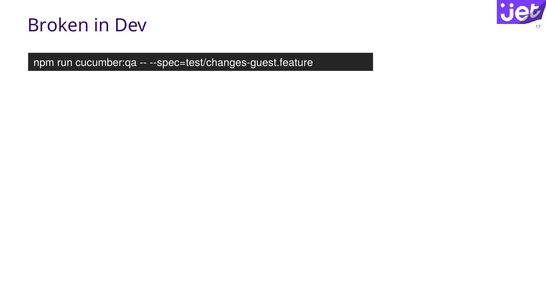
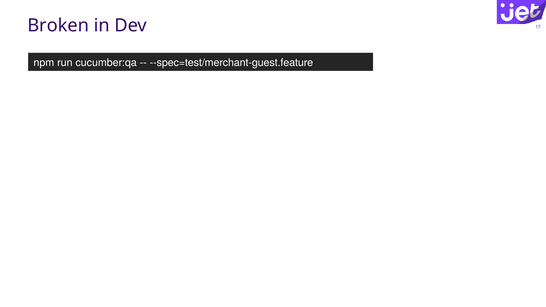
--spec=test/changes-guest.feature: --spec=test/changes-guest.feature -> --spec=test/merchant-guest.feature (231, 63)
